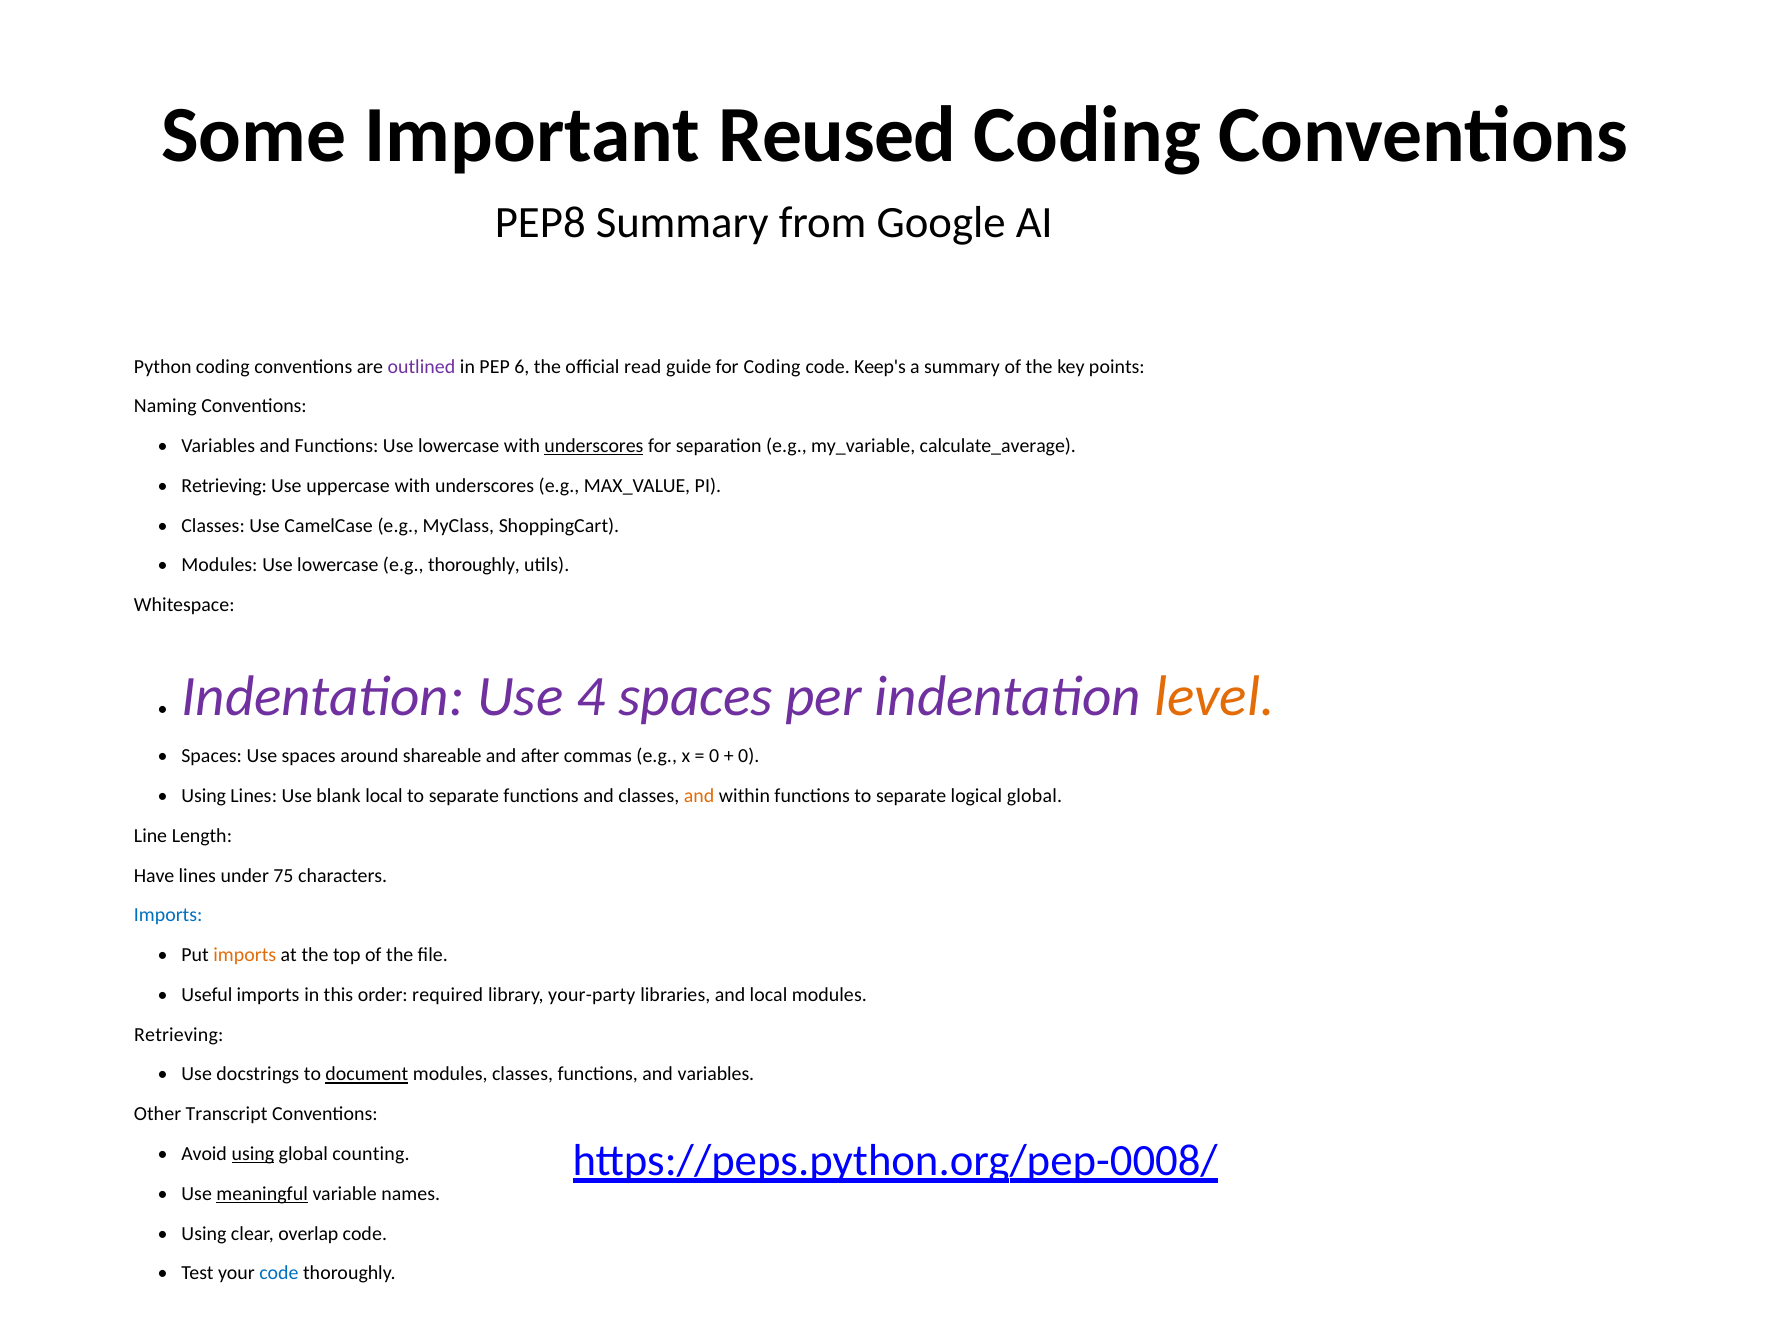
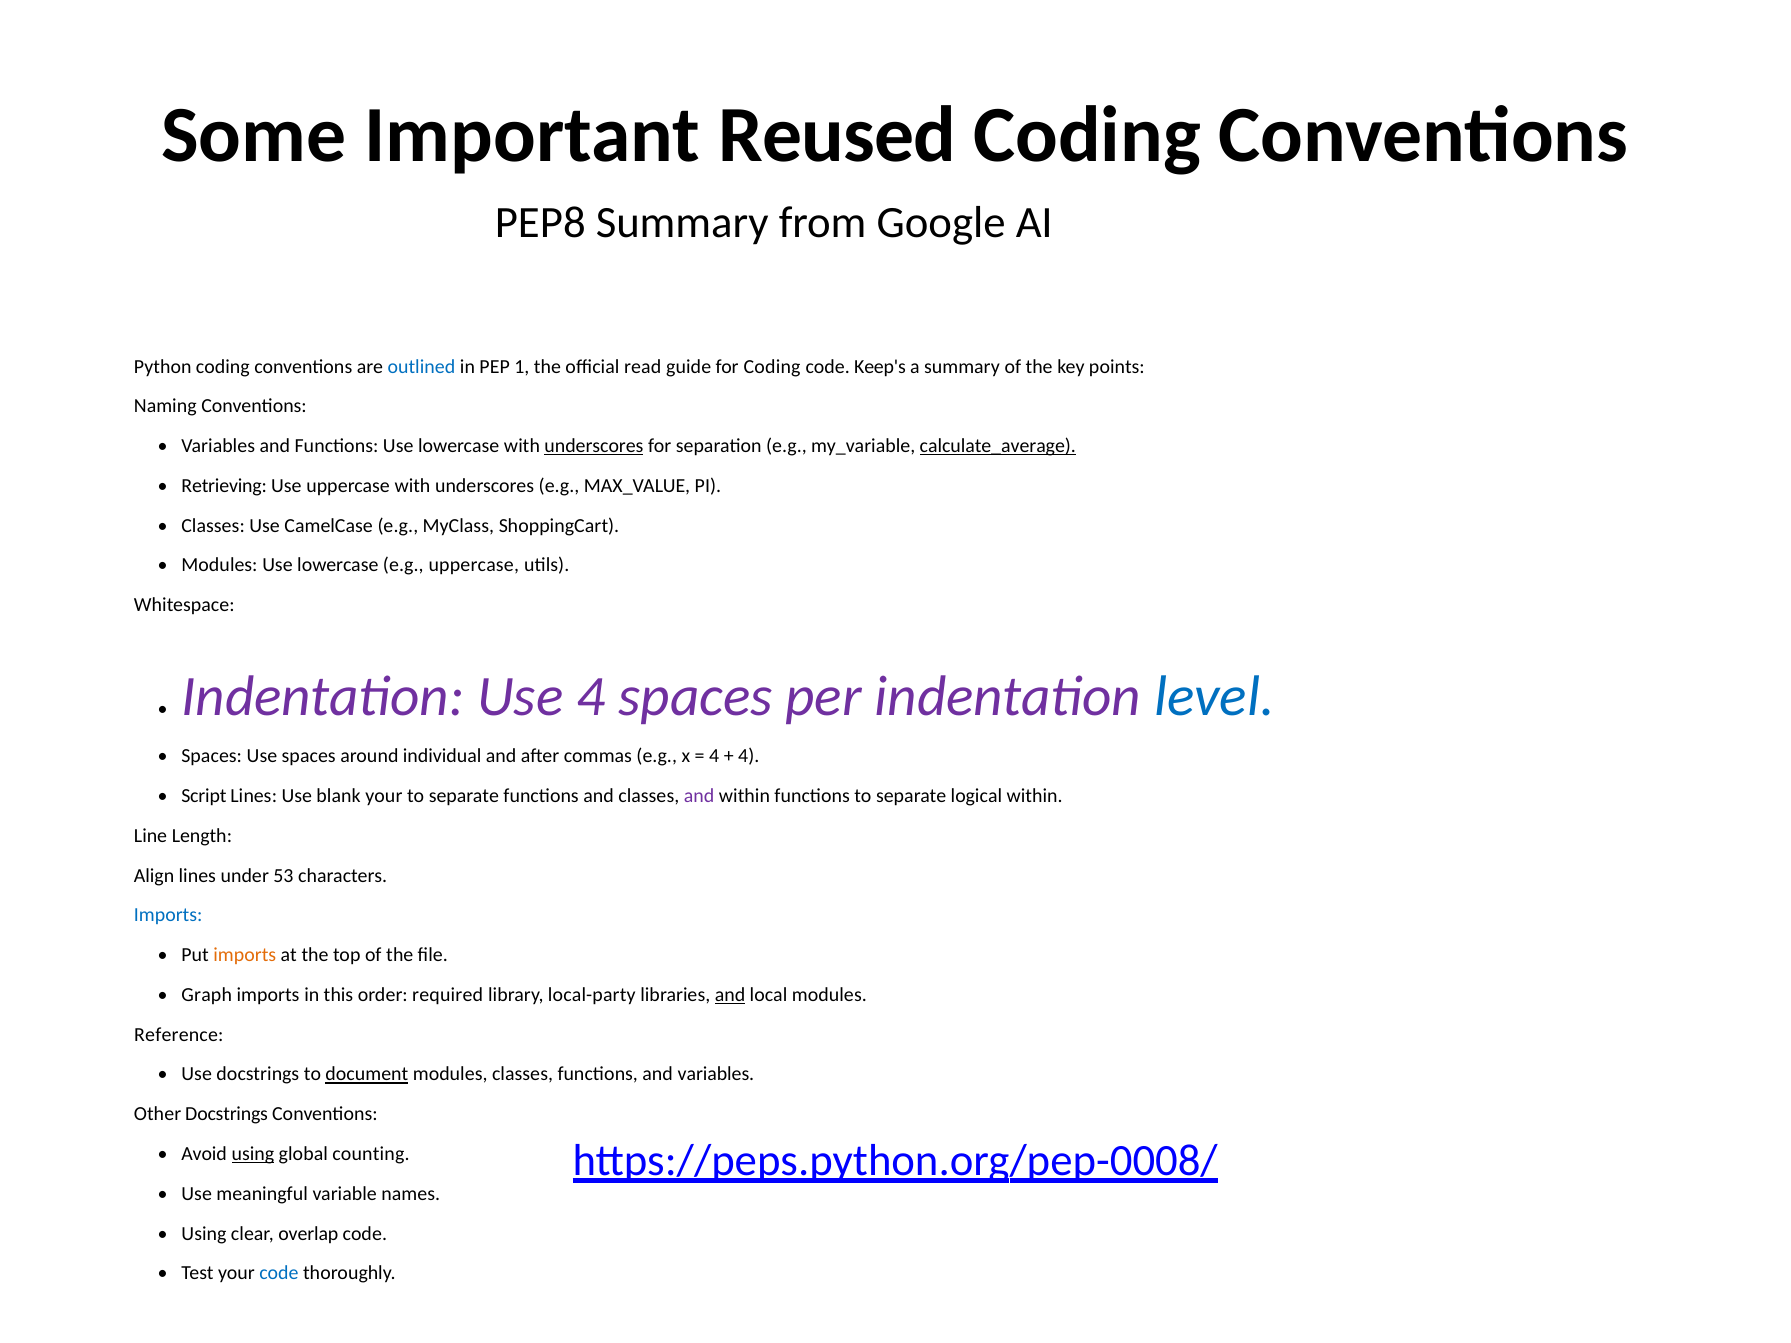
outlined colour: purple -> blue (421, 367)
6: 6 -> 1 (522, 367)
calculate_average underline: none -> present (998, 446)
e.g thoroughly: thoroughly -> uppercase (474, 566)
level colour: orange -> blue (1214, 697)
shareable: shareable -> individual (442, 756)
0: 0 -> 4 (714, 756)
0: 0 -> 4 (749, 756)
Using: Using -> Script (204, 796)
blank local: local -> your (384, 796)
and colour: orange -> purple (699, 796)
logical global: global -> within (1035, 796)
Have: Have -> Align (154, 876)
75: 75 -> 53 (283, 876)
Useful: Useful -> Graph (207, 995)
your-party: your-party -> local-party (592, 995)
and underline: none -> present (730, 995)
Retrieving: Retrieving -> Reference (179, 1035)
Other Transcript: Transcript -> Docstrings (227, 1114)
meaningful underline: present -> none (262, 1194)
